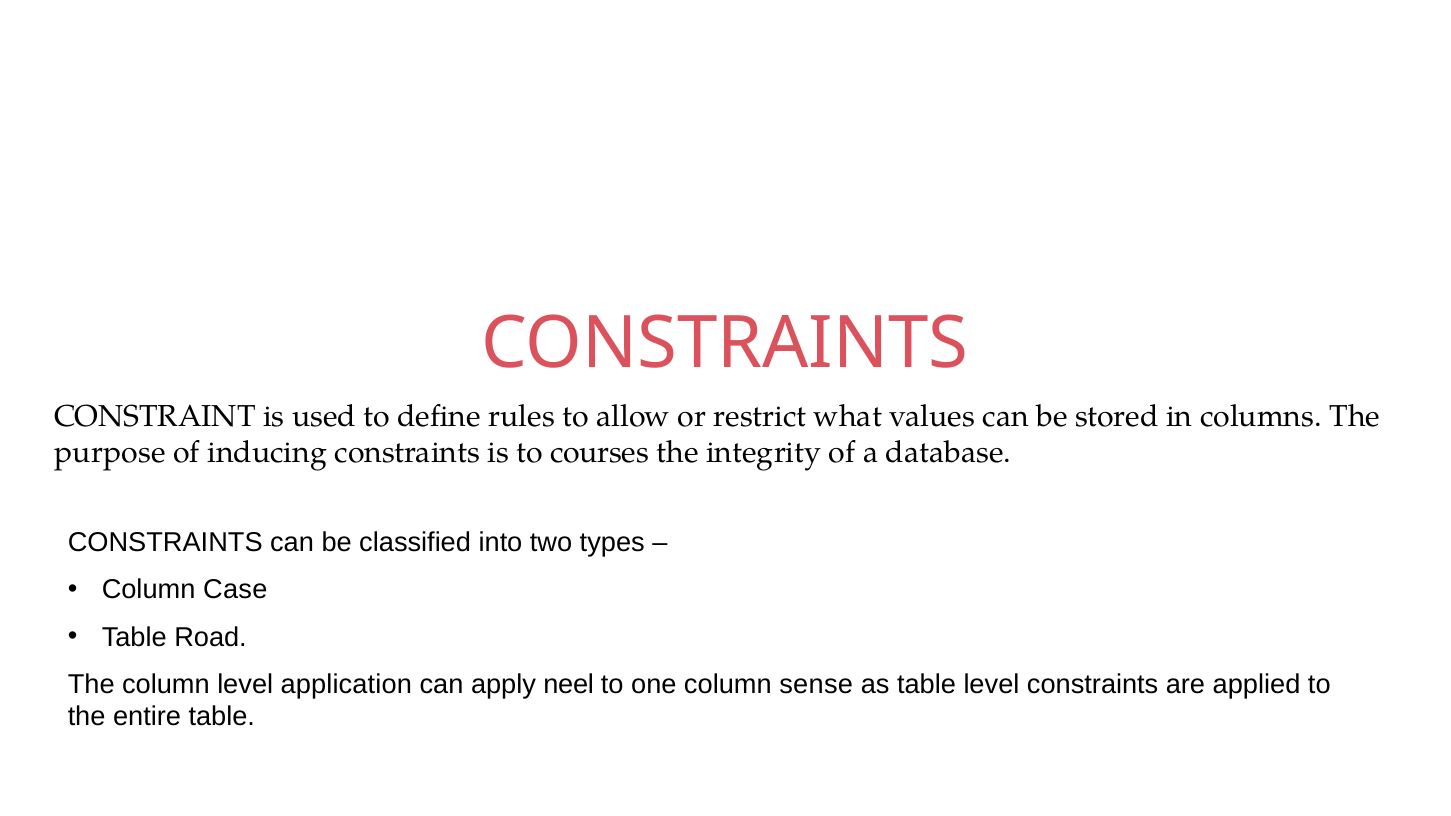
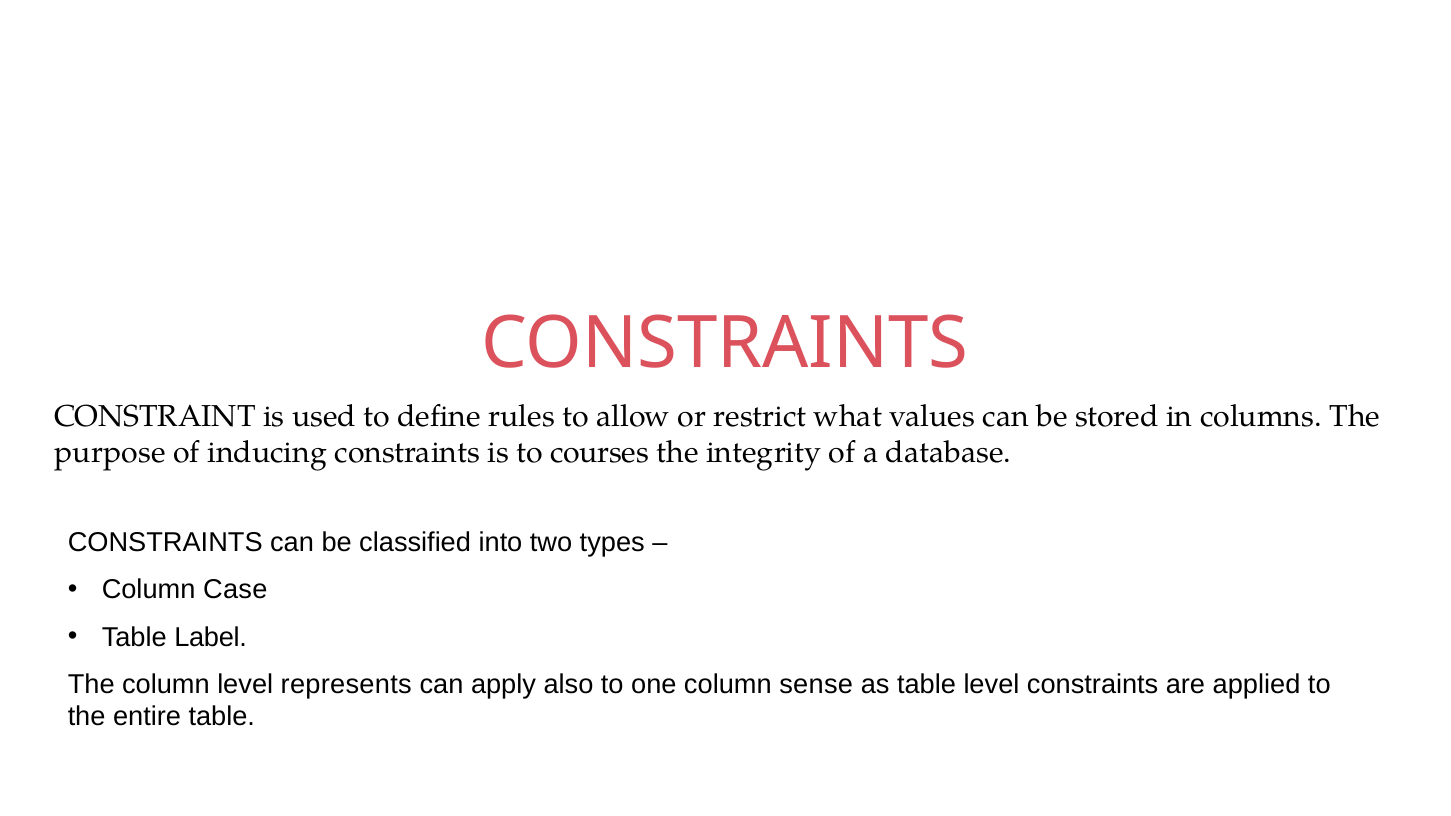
Road: Road -> Label (211, 637)
application: application -> represents (346, 684)
neel: neel -> also (568, 684)
